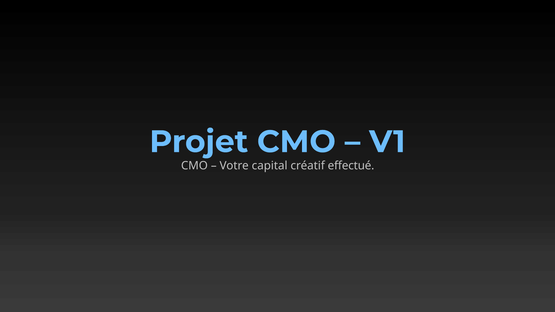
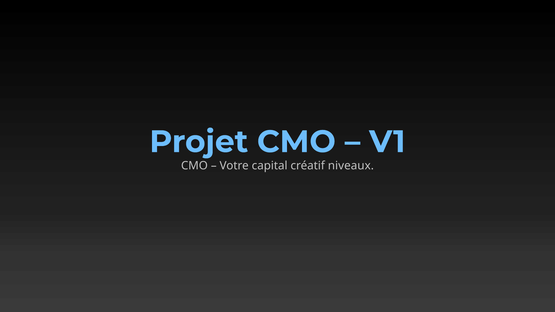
effectué: effectué -> niveaux (351, 166)
